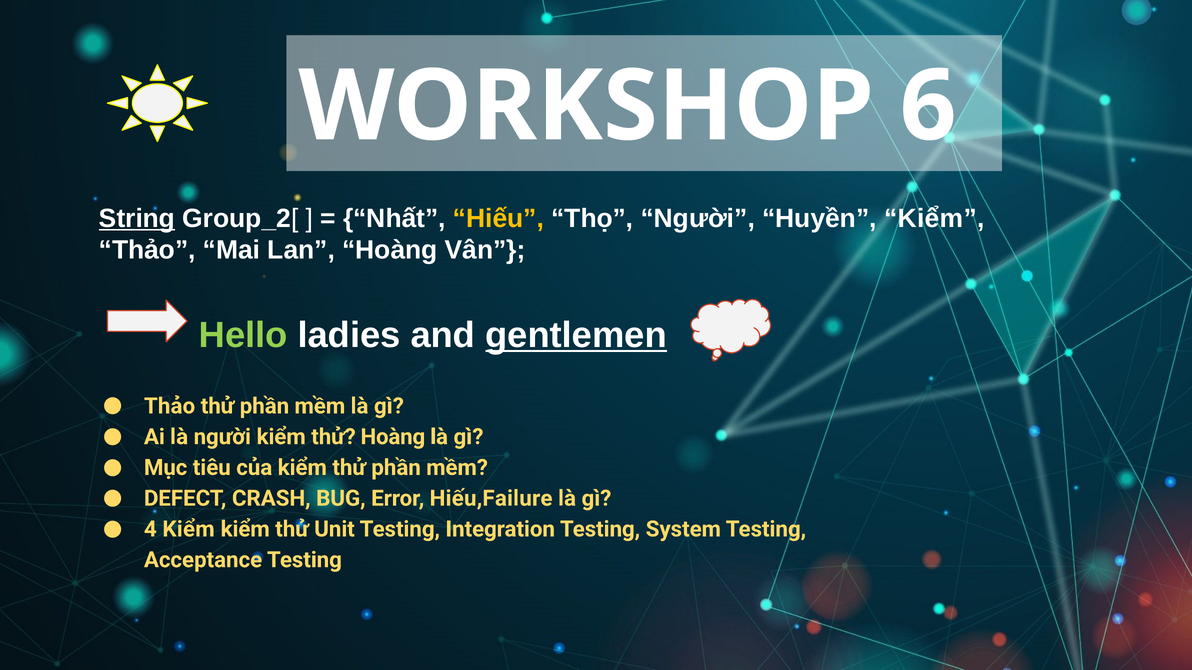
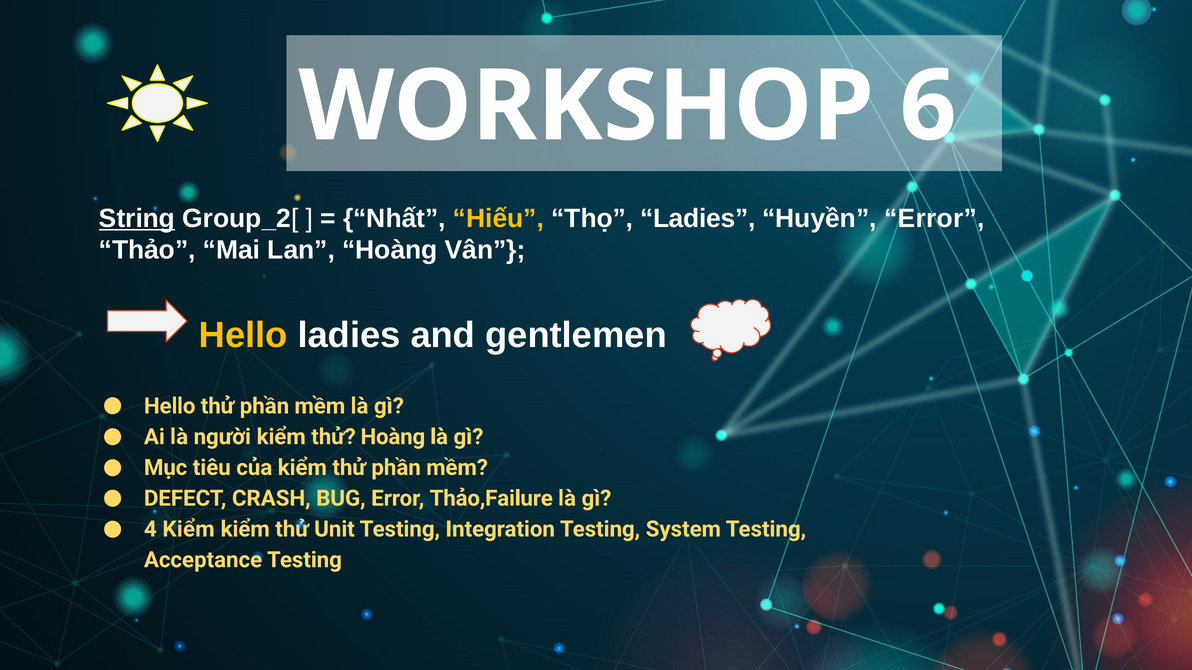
Thọ Người: Người -> Ladies (698, 218)
Huyền Kiểm: Kiểm -> Error (934, 218)
Hello colour: light green -> yellow (243, 336)
gentlemen underline: present -> none (576, 336)
Thảo: Thảo -> Hello (170, 406)
Hiếu,Failure: Hiếu,Failure -> Thảo,Failure (491, 499)
